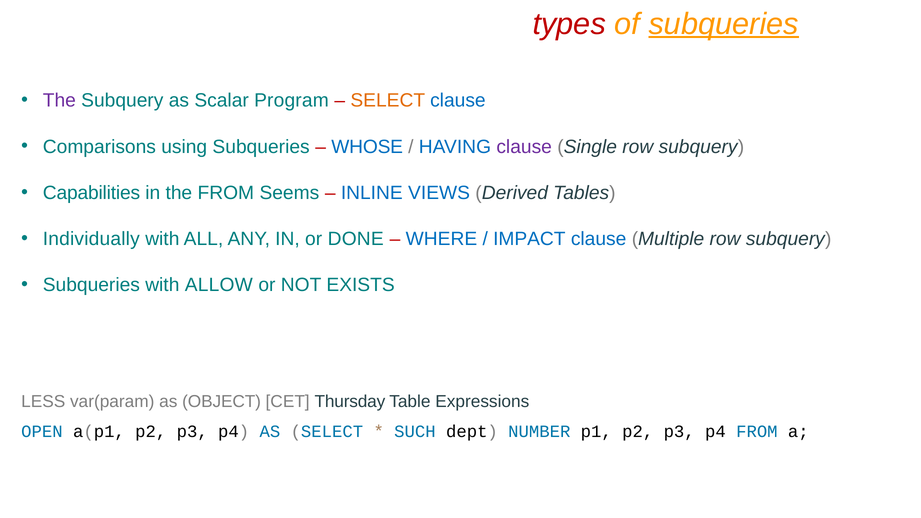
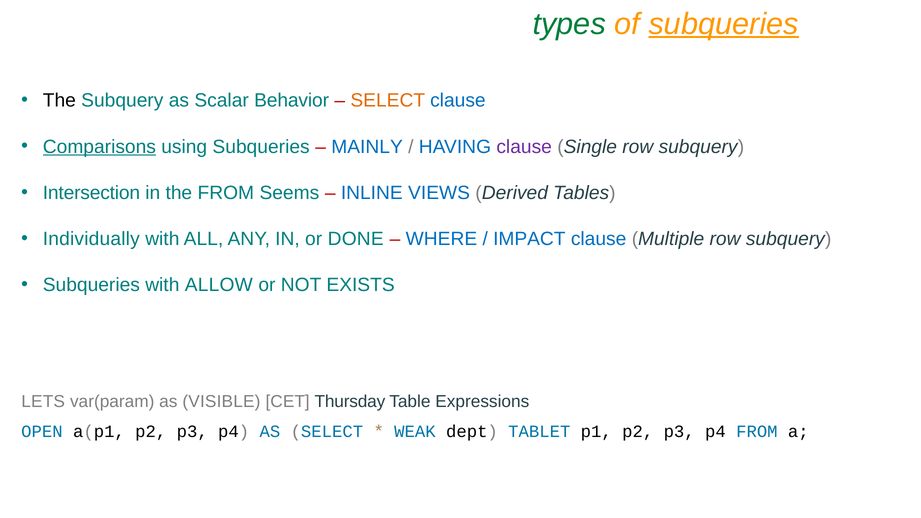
types colour: red -> green (569, 24)
The colour: purple -> black (59, 101)
Program: Program -> Behavior (292, 101)
Comparisons underline: none -> present (99, 147)
WHOSE: WHOSE -> MAINLY (367, 147)
Capabilities: Capabilities -> Intersection (91, 193)
LESS: LESS -> LETS (43, 402)
OBJECT: OBJECT -> VISIBLE (221, 402)
SUCH: SUCH -> WEAK (415, 432)
NUMBER: NUMBER -> TABLET (539, 432)
